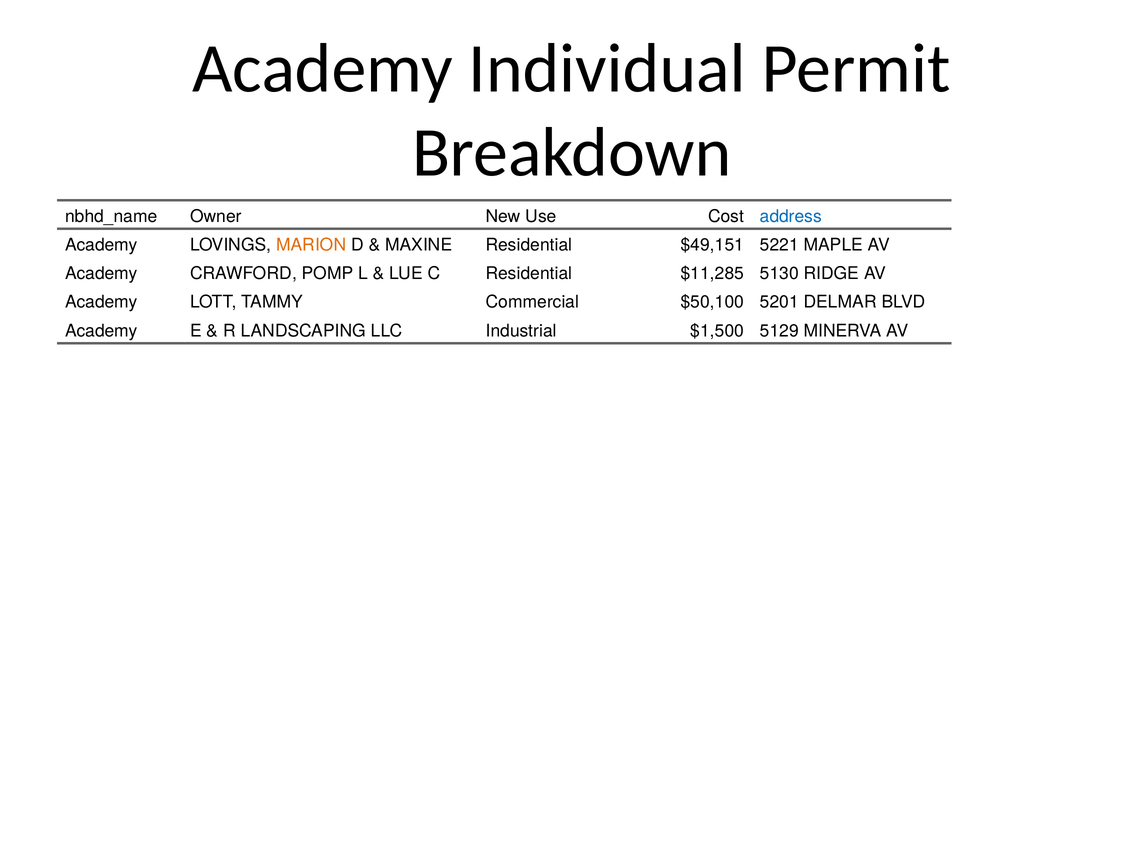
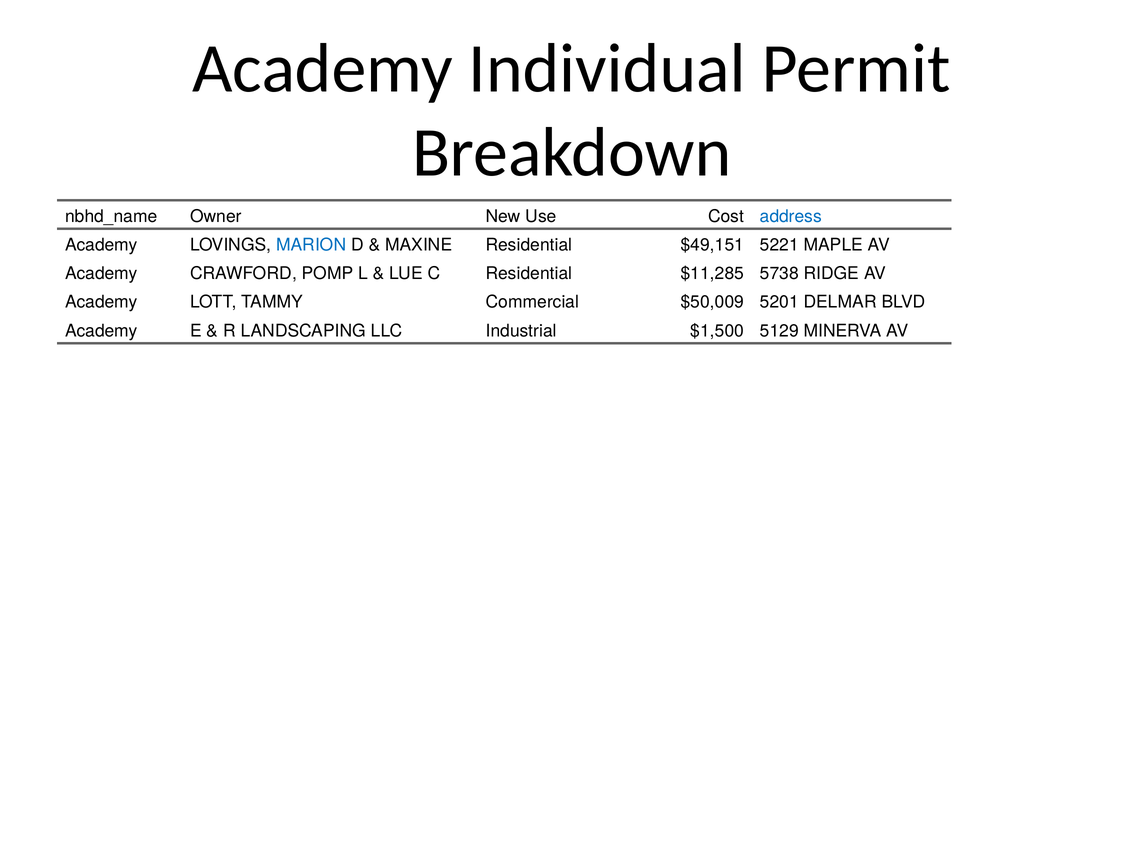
MARION colour: orange -> blue (311, 245)
5130: 5130 -> 5738 (779, 274)
$50,100: $50,100 -> $50,009 (712, 302)
